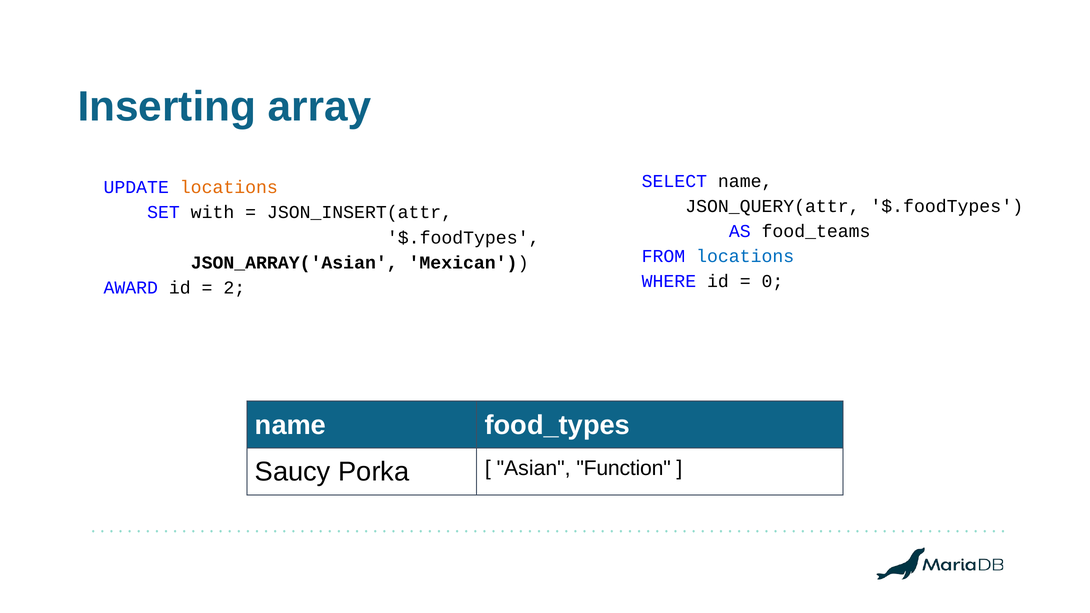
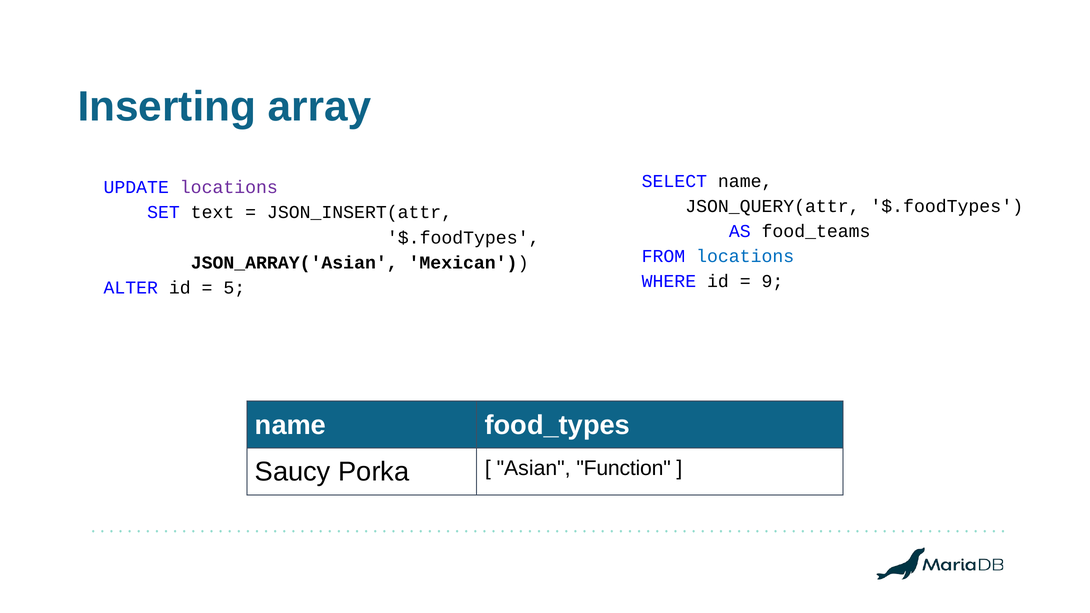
locations colour: orange -> purple (229, 187)
with: with -> text (213, 213)
0: 0 -> 9 (772, 282)
AWARD: AWARD -> ALTER (131, 288)
2: 2 -> 5 (234, 288)
